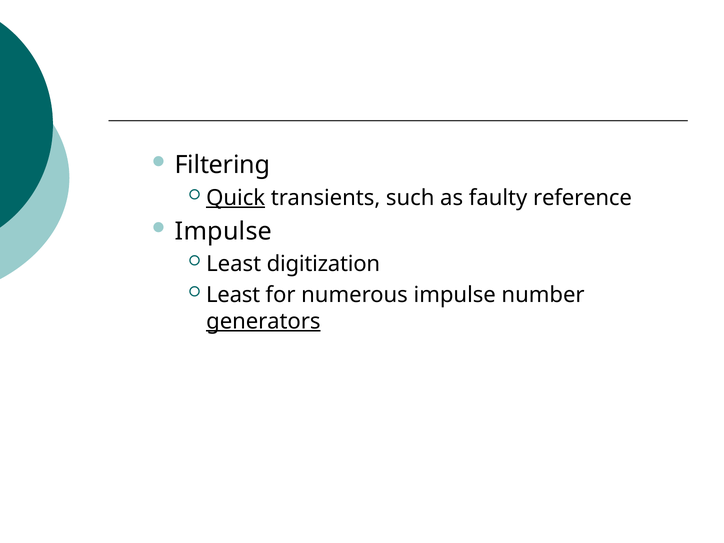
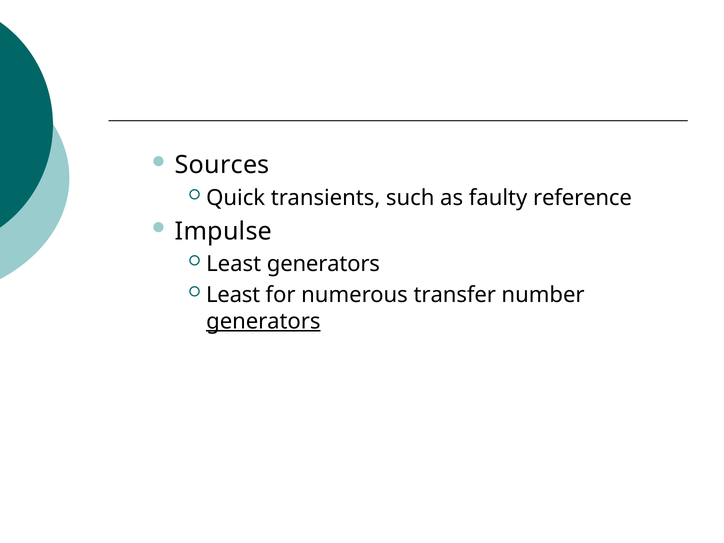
Filtering: Filtering -> Sources (222, 165)
Quick underline: present -> none (236, 198)
Least digitization: digitization -> generators (323, 264)
numerous impulse: impulse -> transfer (455, 295)
